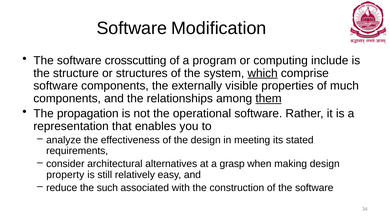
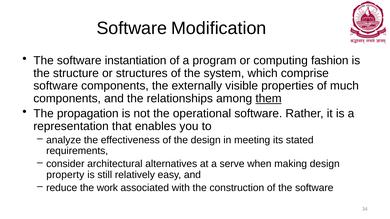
crosscutting: crosscutting -> instantiation (136, 61)
include: include -> fashion (330, 61)
which underline: present -> none (263, 73)
grasp: grasp -> serve (232, 164)
such: such -> work (107, 188)
